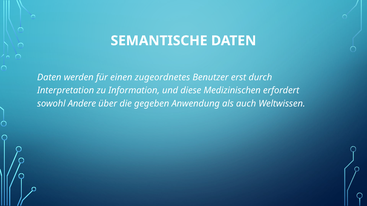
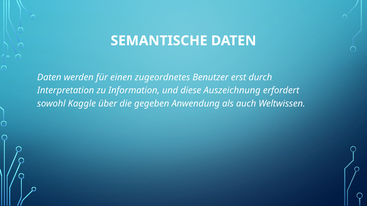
Medizinischen: Medizinischen -> Auszeichnung (232, 91)
Andere: Andere -> Kaggle (82, 104)
